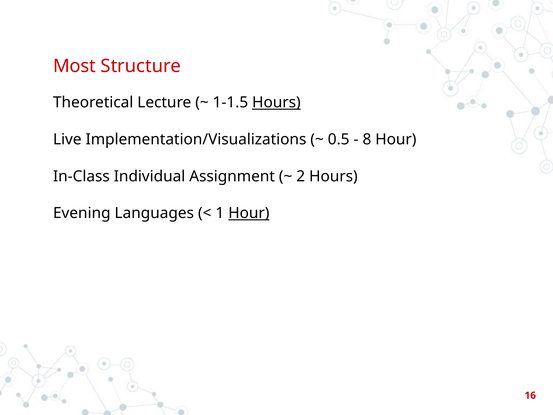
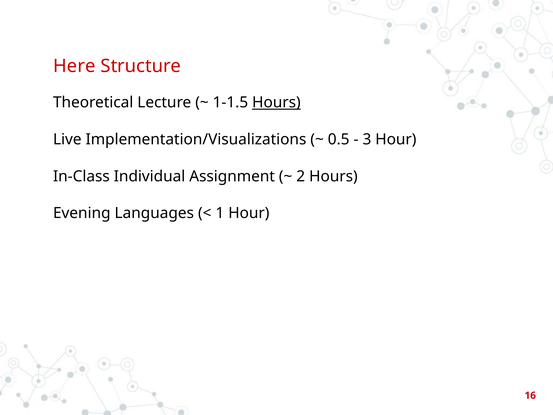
Most: Most -> Here (74, 66)
8: 8 -> 3 (367, 139)
Hour underline: present -> none (249, 213)
